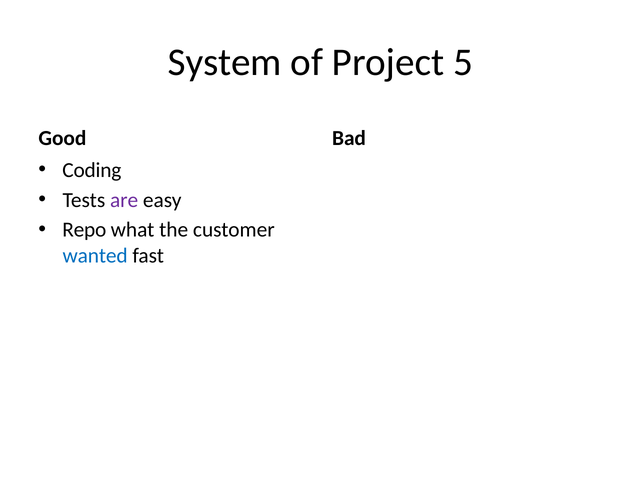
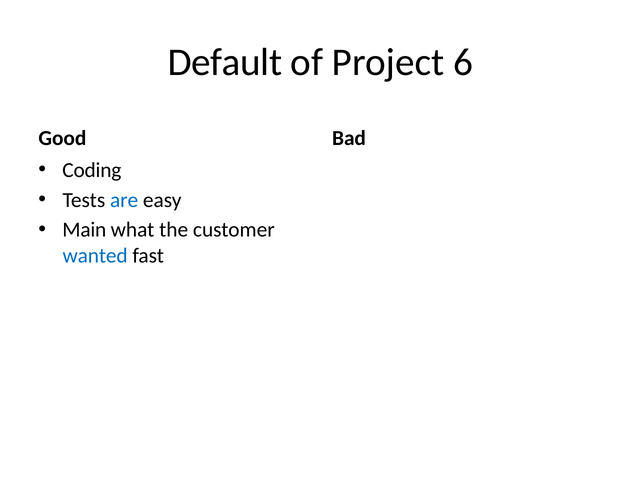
System: System -> Default (225, 62)
5: 5 -> 6 (463, 62)
are colour: purple -> blue (124, 200)
Repo: Repo -> Main (84, 230)
